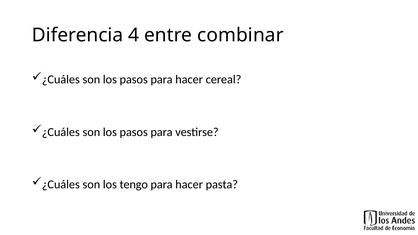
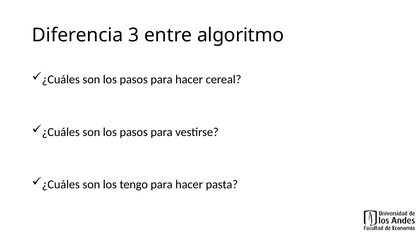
4: 4 -> 3 (134, 35)
combinar: combinar -> algoritmo (241, 35)
